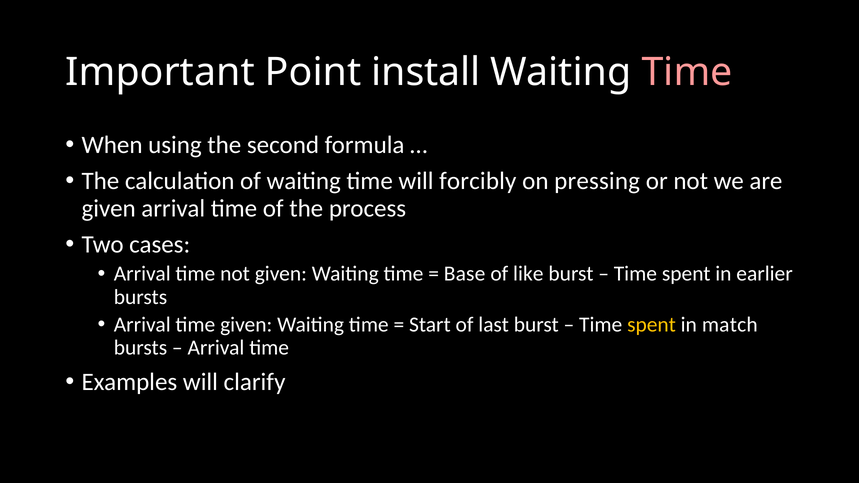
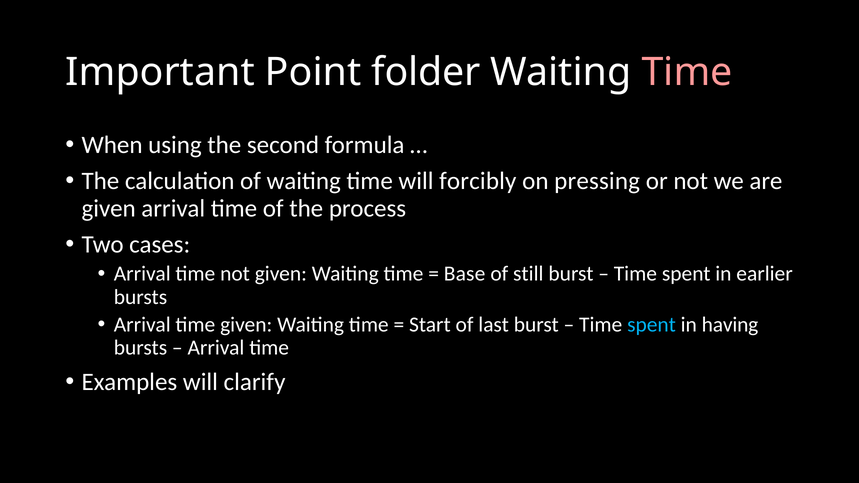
install: install -> folder (426, 72)
like: like -> still (528, 274)
spent colour: yellow -> light blue (652, 325)
match: match -> having (730, 325)
